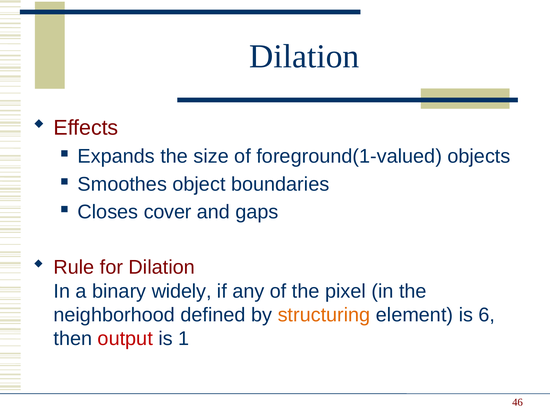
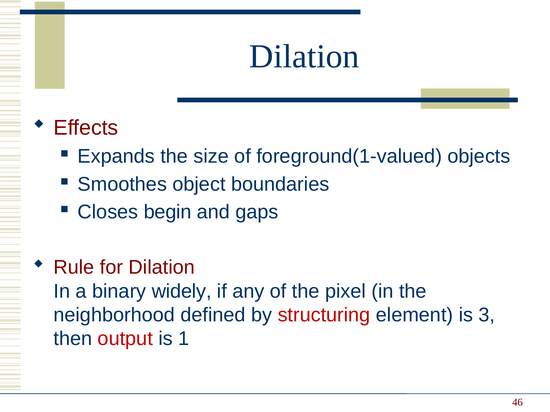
cover: cover -> begin (168, 212)
structuring colour: orange -> red (324, 315)
6: 6 -> 3 (487, 315)
